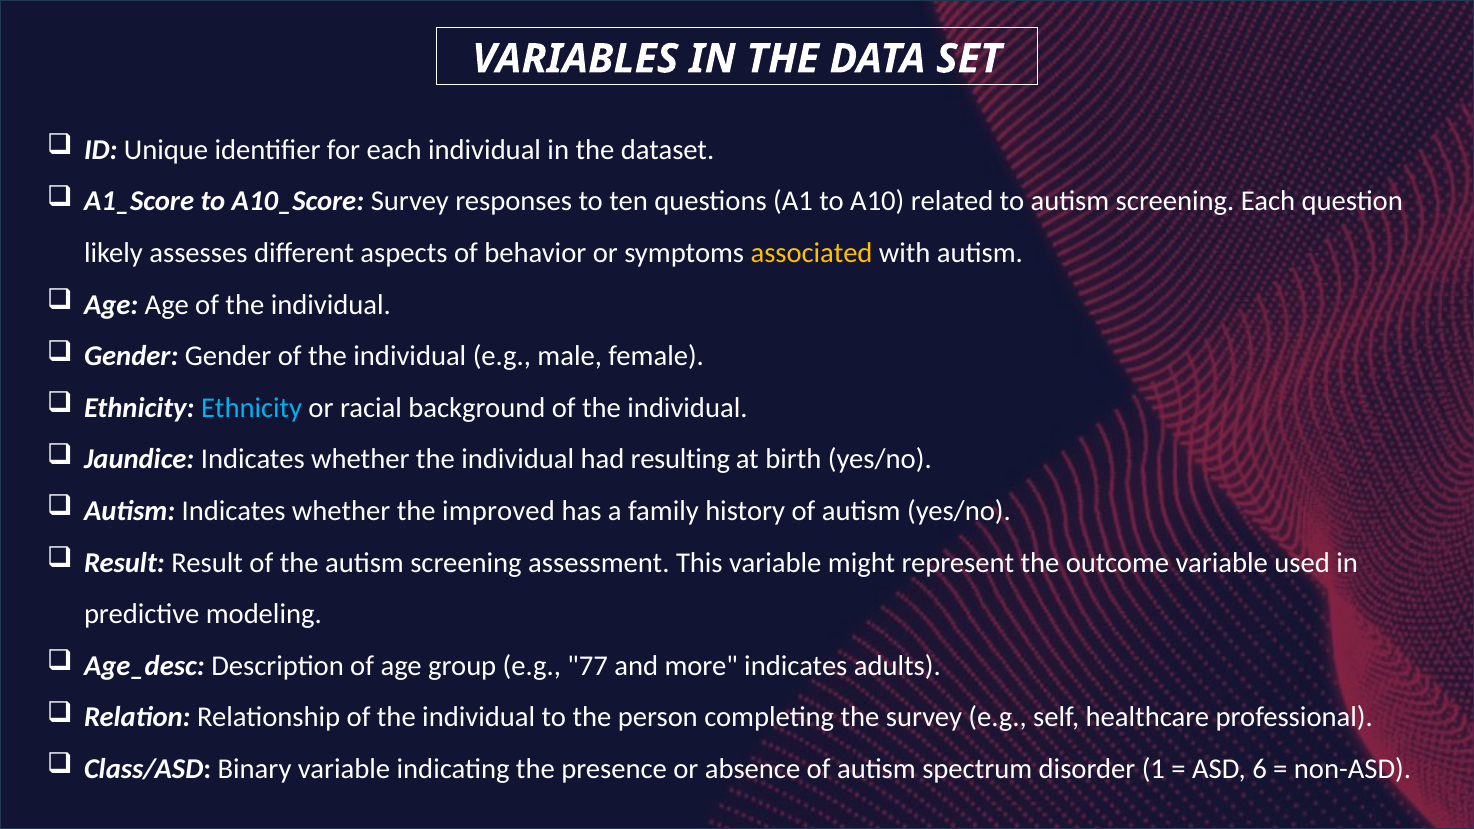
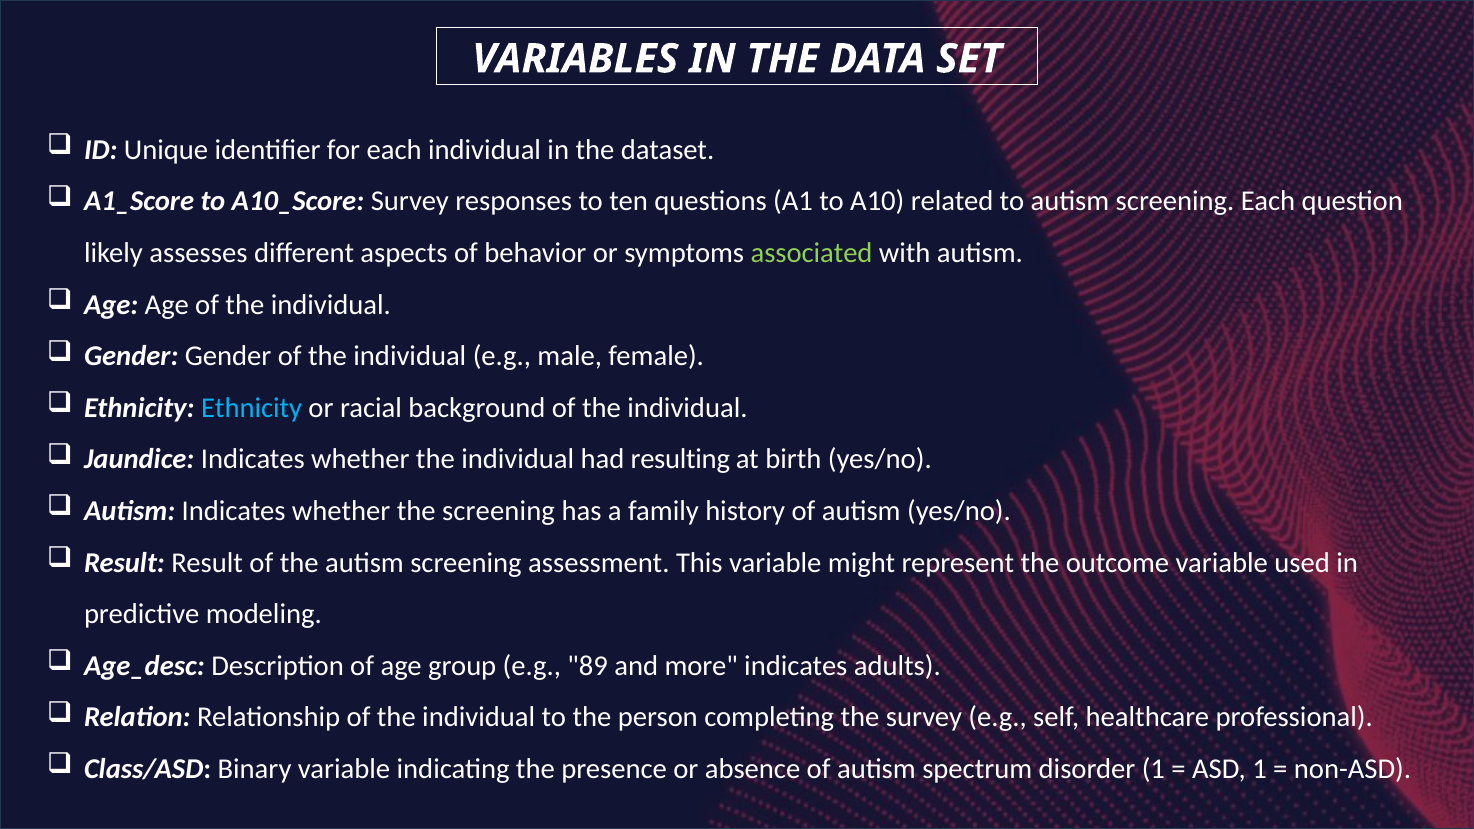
associated colour: yellow -> light green (812, 253)
the improved: improved -> screening (499, 511)
77: 77 -> 89 (588, 666)
ASD 6: 6 -> 1 (1260, 769)
